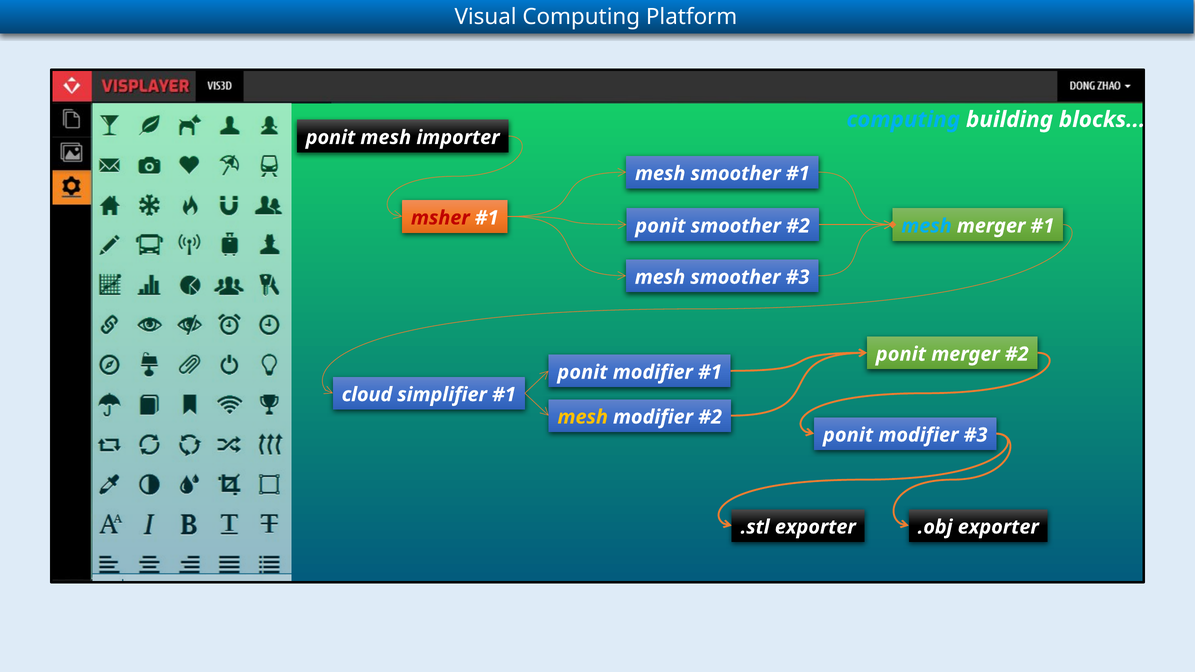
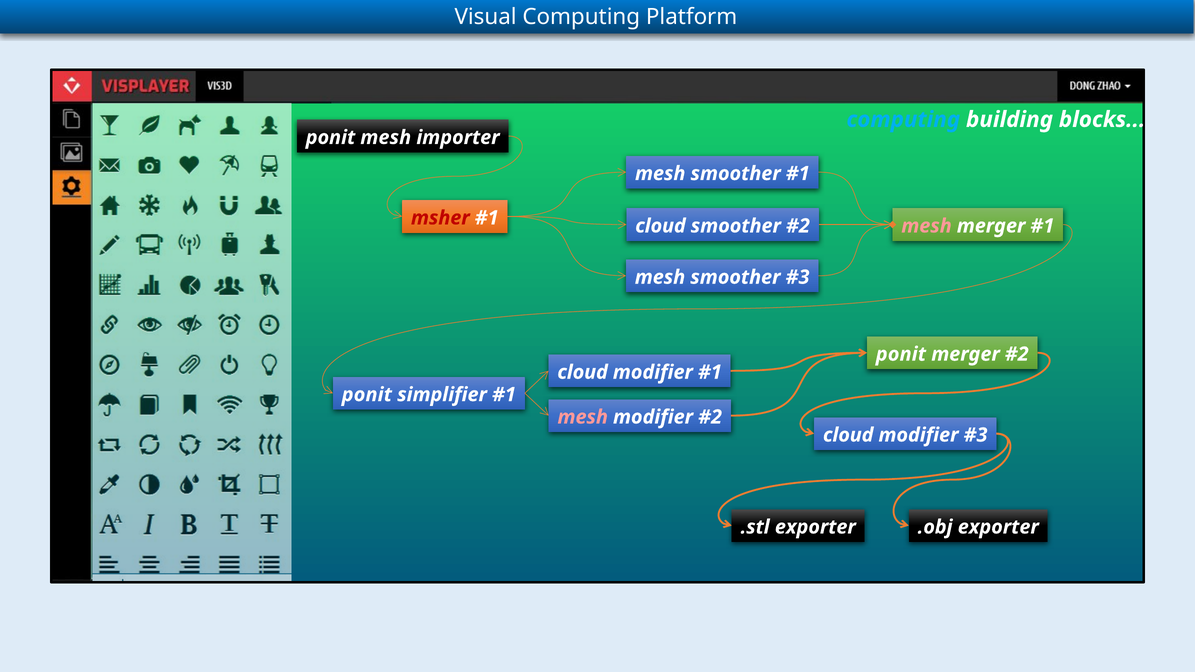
ponit: ponit -> cloud (660, 226)
mesh colour: light blue -> pink (927, 226)
ponit: ponit -> cloud (583, 372)
cloud: cloud -> ponit (367, 395)
mesh colour: yellow -> pink (583, 417)
ponit: ponit -> cloud (848, 435)
